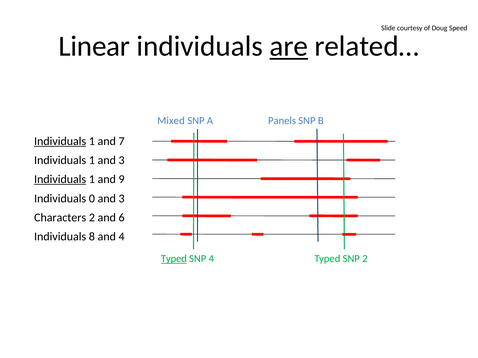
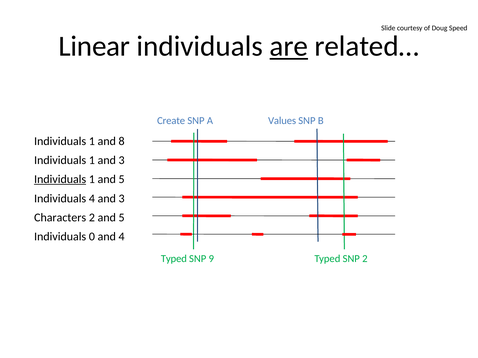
Mixed: Mixed -> Create (171, 121)
Panels: Panels -> Values (282, 121)
Individuals underline: present -> none (60, 141)
7: 7 -> 8 (122, 141)
1 and 9: 9 -> 5 (122, 180)
Individuals 0: 0 -> 4 (92, 199)
2 and 6: 6 -> 5 (122, 218)
8: 8 -> 0 (92, 237)
Typed underline: present -> none (174, 259)
SNP 4: 4 -> 9 (211, 259)
